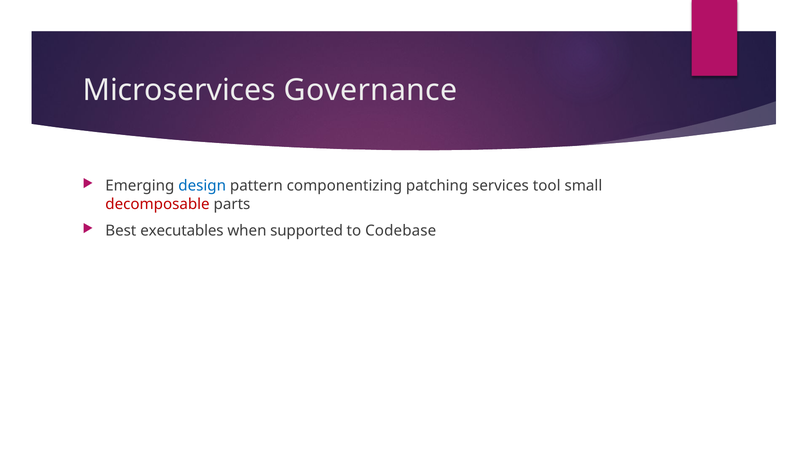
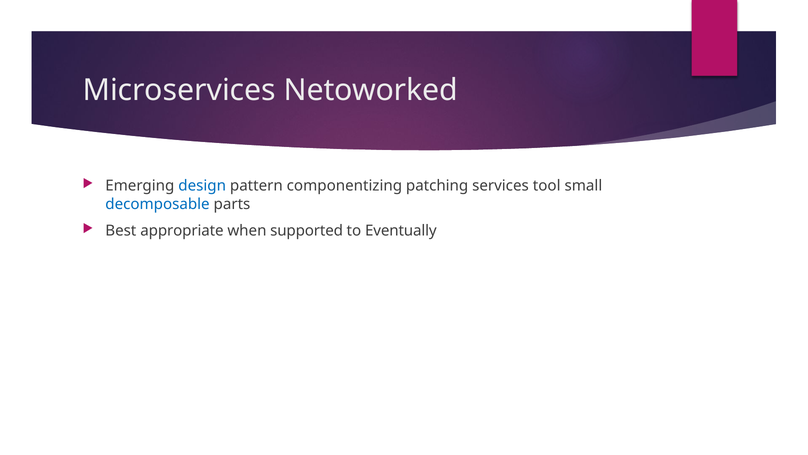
Governance: Governance -> Netoworked (371, 90)
decomposable colour: red -> blue (158, 204)
executables: executables -> appropriate (182, 231)
Codebase: Codebase -> Eventually (401, 231)
